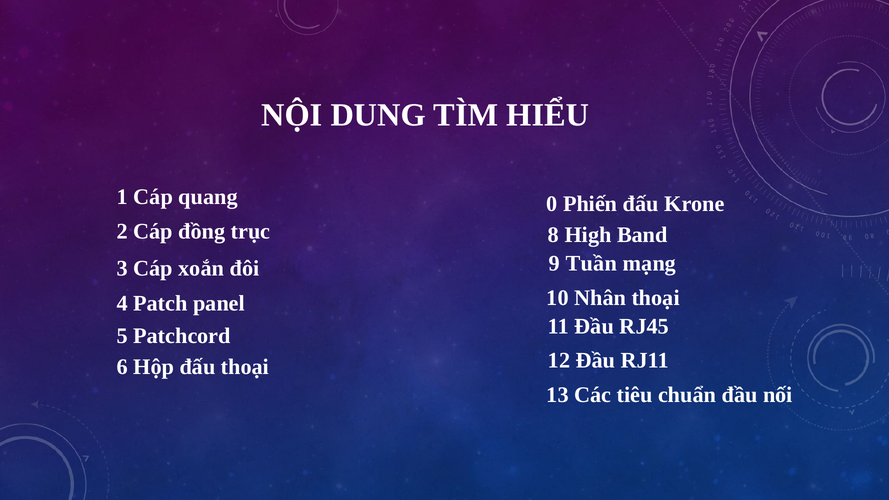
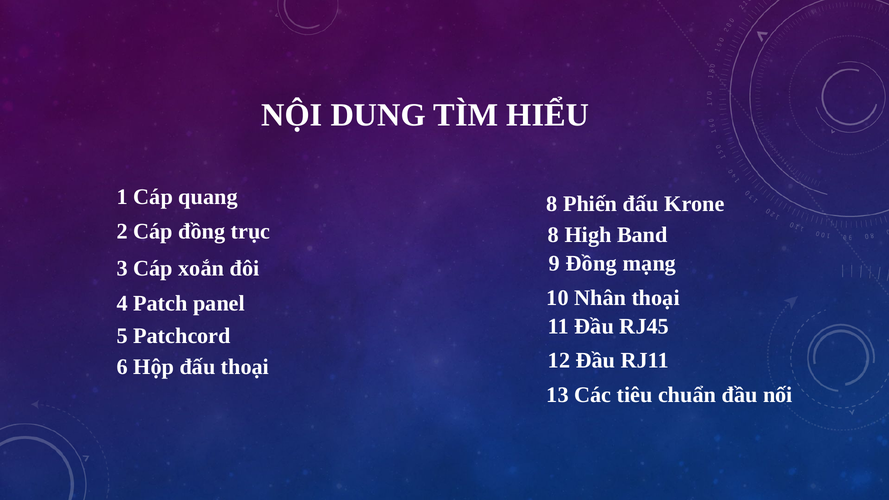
quang 0: 0 -> 8 (552, 204)
9 Tuần: Tuần -> Đồng (591, 263)
